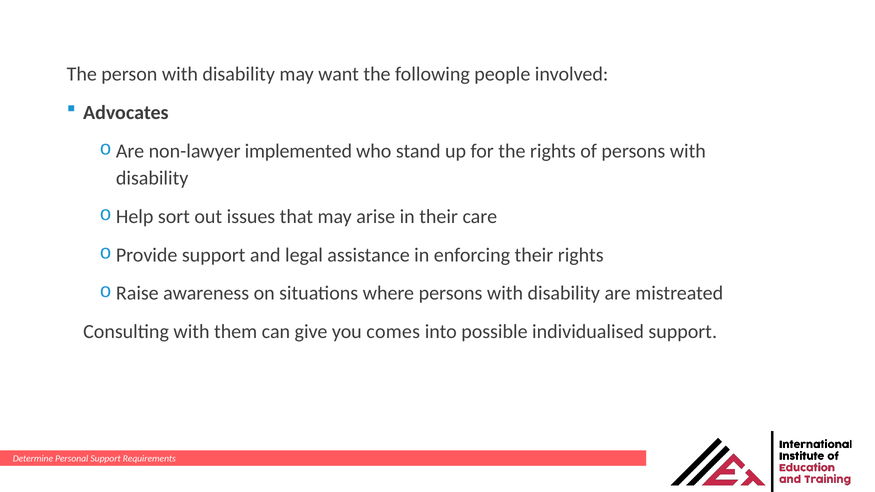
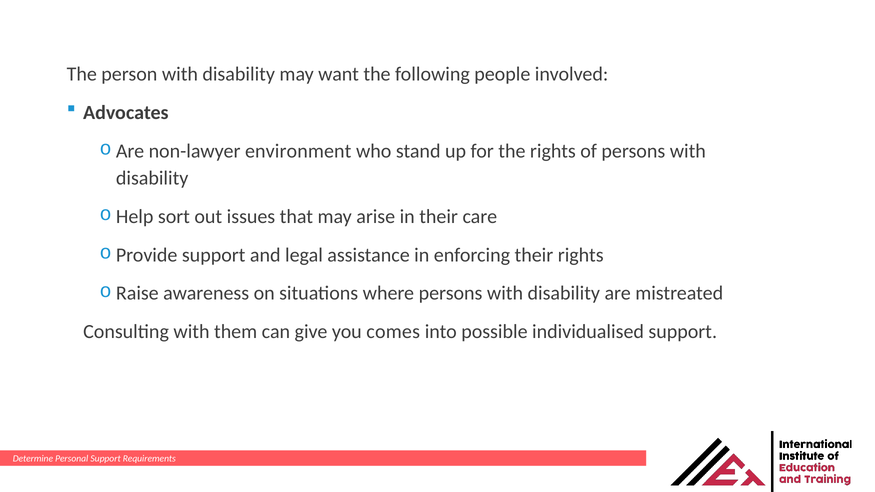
implemented: implemented -> environment (298, 151)
